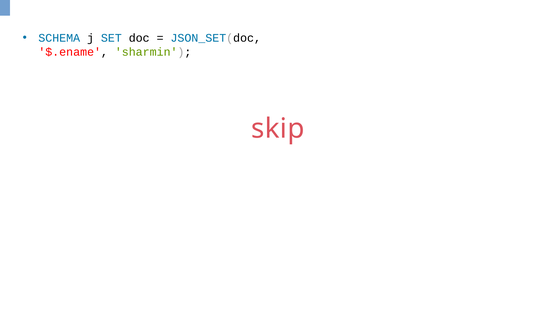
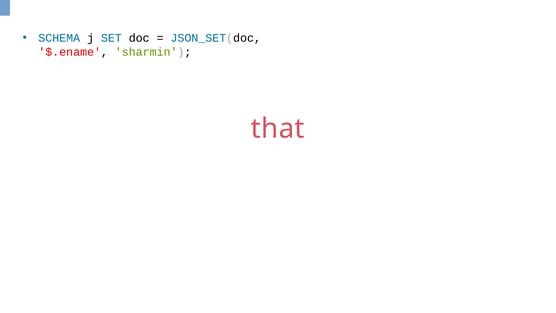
skip: skip -> that (278, 128)
